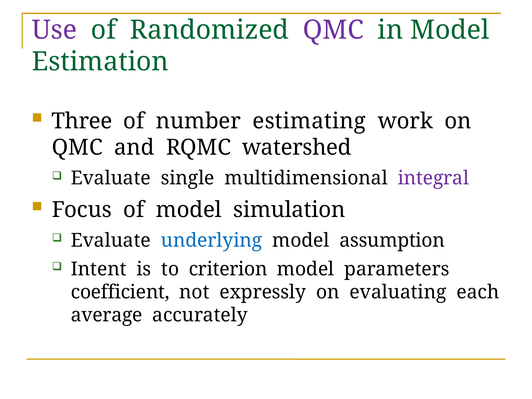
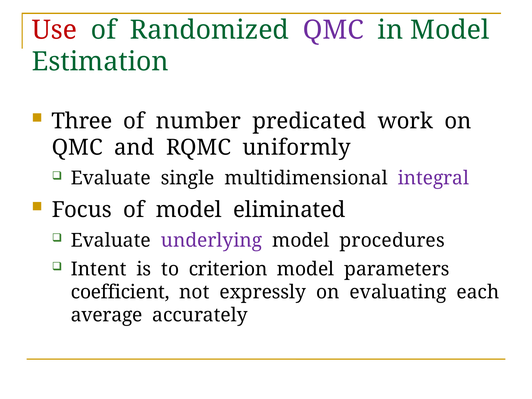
Use colour: purple -> red (55, 30)
estimating: estimating -> predicated (309, 121)
watershed: watershed -> uniformly (297, 148)
simulation: simulation -> eliminated (289, 210)
underlying colour: blue -> purple (212, 240)
assumption: assumption -> procedures (392, 240)
